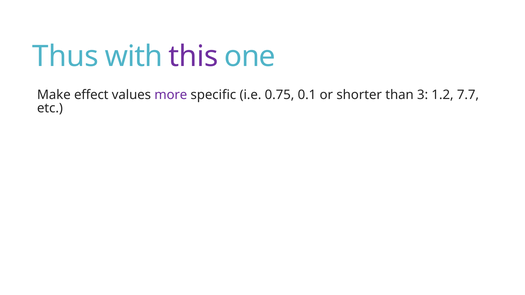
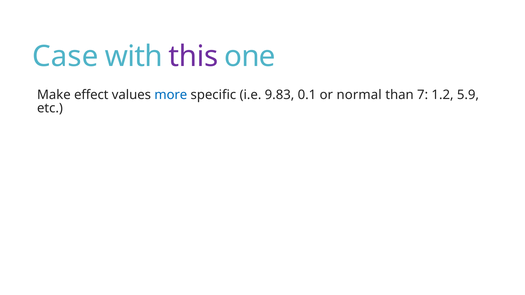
Thus: Thus -> Case (65, 56)
more colour: purple -> blue (171, 95)
0.75: 0.75 -> 9.83 (280, 95)
shorter: shorter -> normal (359, 95)
3: 3 -> 7 (423, 95)
7.7: 7.7 -> 5.9 (468, 95)
